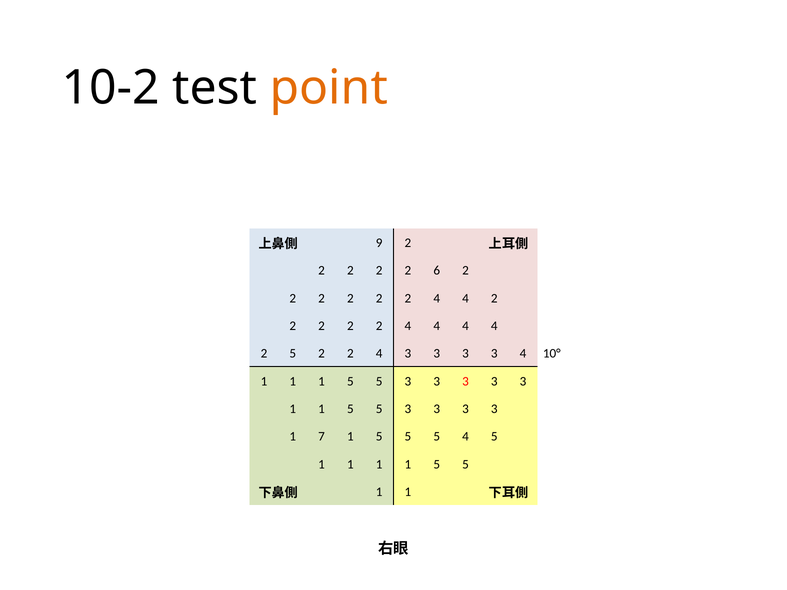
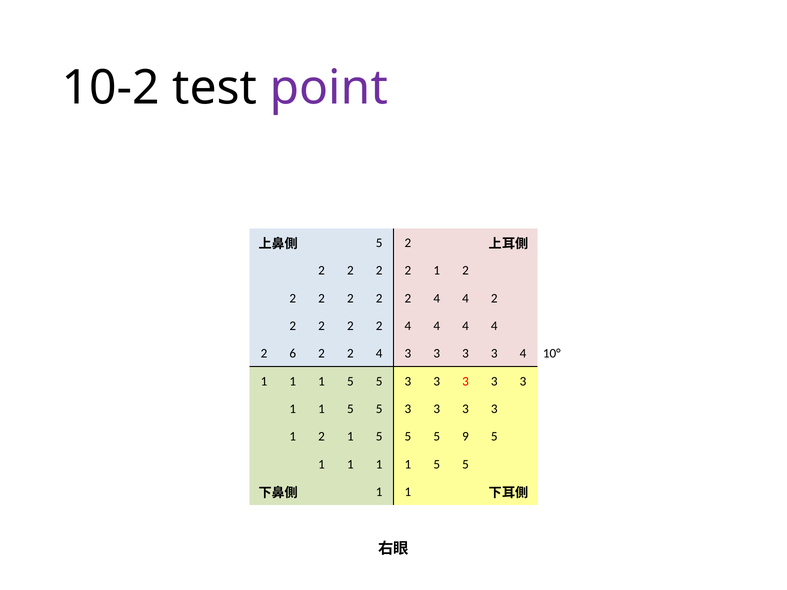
point colour: orange -> purple (329, 88)
9: 9 -> 5 (379, 243)
2 2 6: 6 -> 1 (437, 271)
2 5: 5 -> 6 (293, 354)
7: 7 -> 2 (322, 437)
5 4: 4 -> 9 (465, 437)
